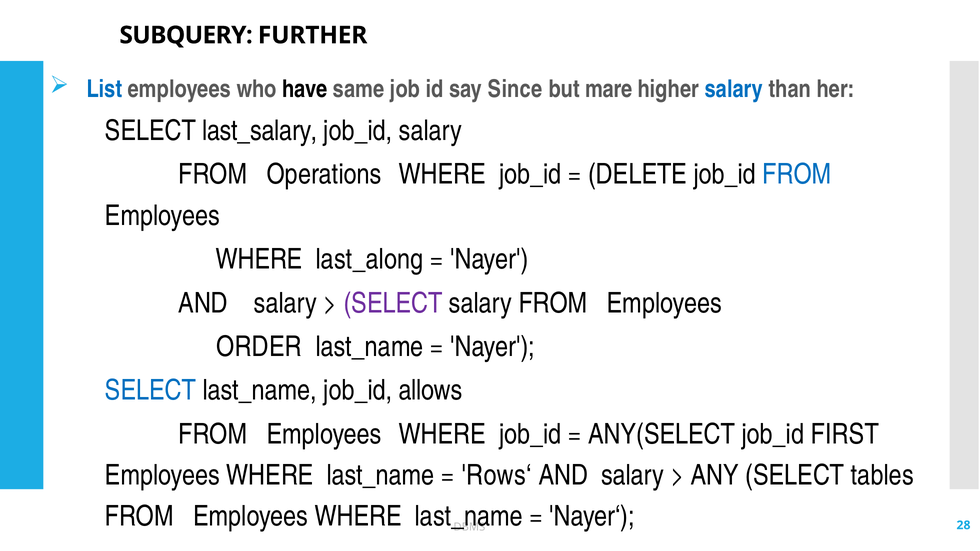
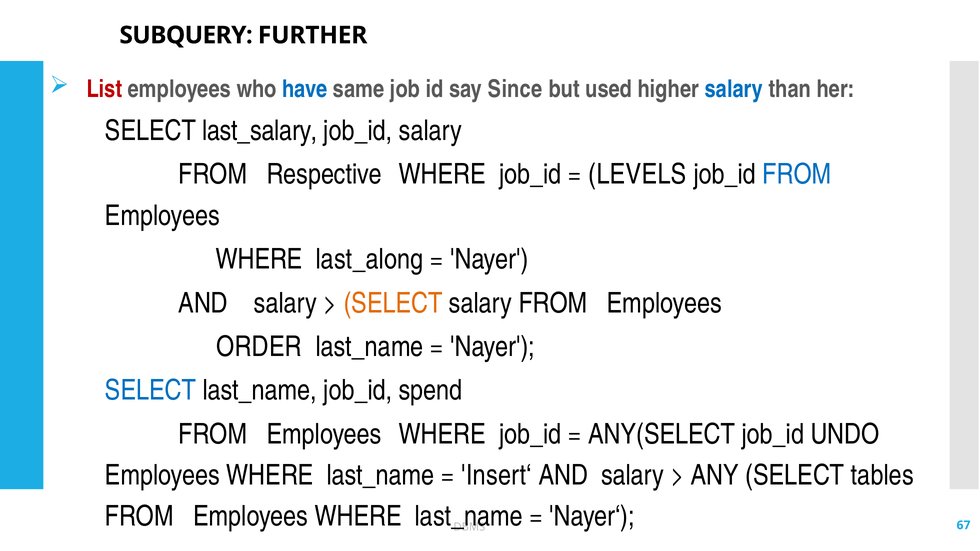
List colour: blue -> red (104, 89)
have colour: black -> blue (305, 89)
mare: mare -> used (609, 89)
Operations: Operations -> Respective (324, 175)
DELETE: DELETE -> LEVELS (637, 175)
SELECT colour: purple -> orange (393, 303)
allows: allows -> spend (430, 391)
FIRST: FIRST -> UNDO (845, 434)
Rows‘: Rows‘ -> Insert‘ (496, 476)
28: 28 -> 67 (963, 525)
